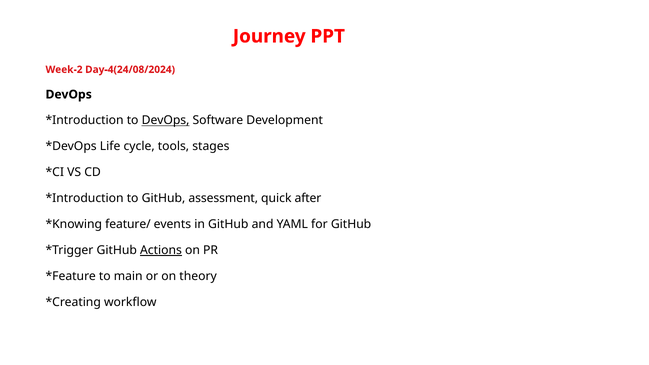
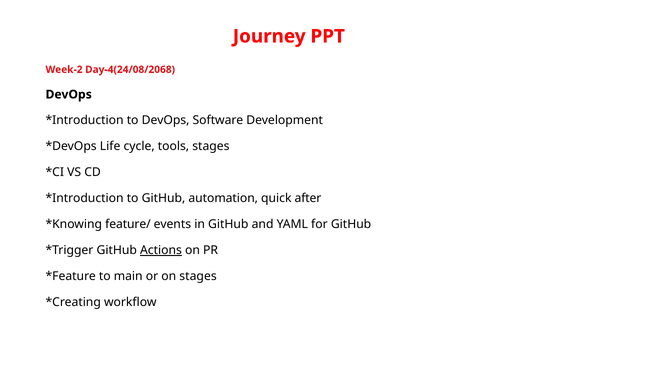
Day-4(24/08/2024: Day-4(24/08/2024 -> Day-4(24/08/2068 (130, 70)
DevOps underline: present -> none (166, 120)
assessment: assessment -> automation (223, 198)
on theory: theory -> stages (198, 276)
